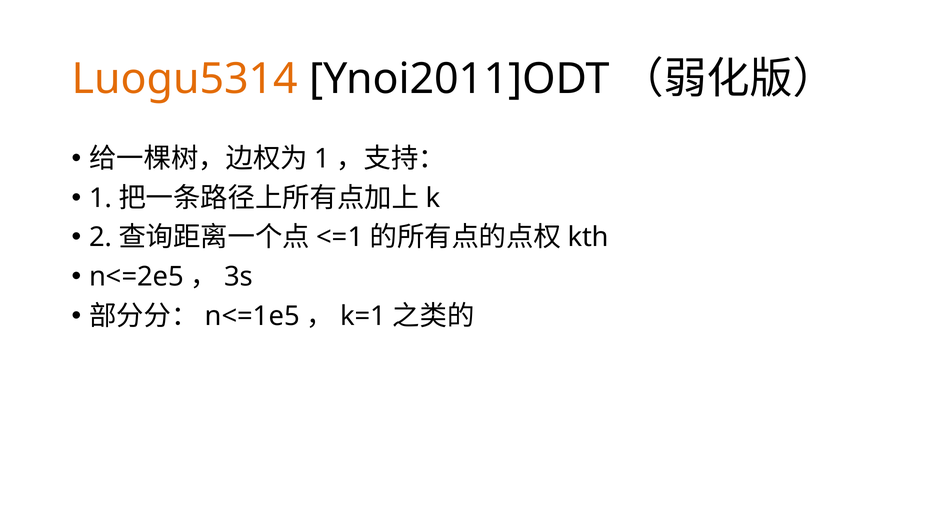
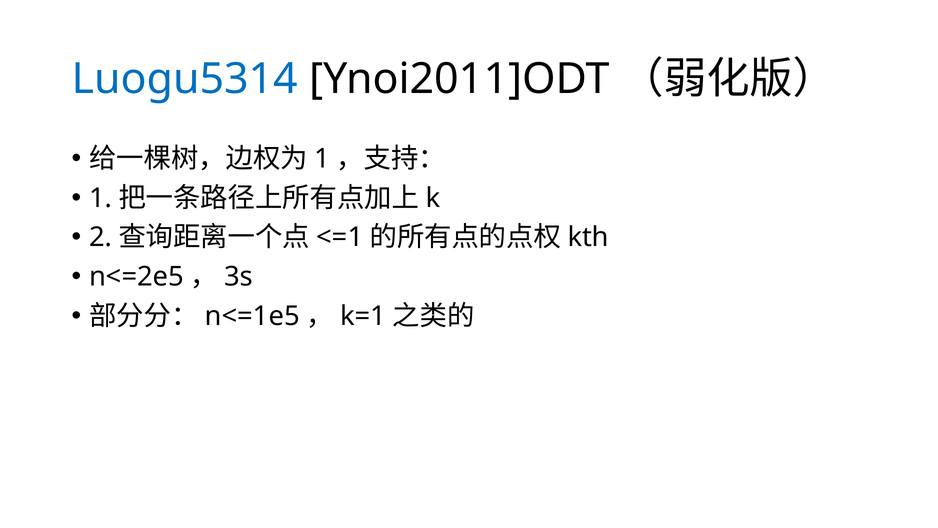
Luogu5314 colour: orange -> blue (185, 79)
